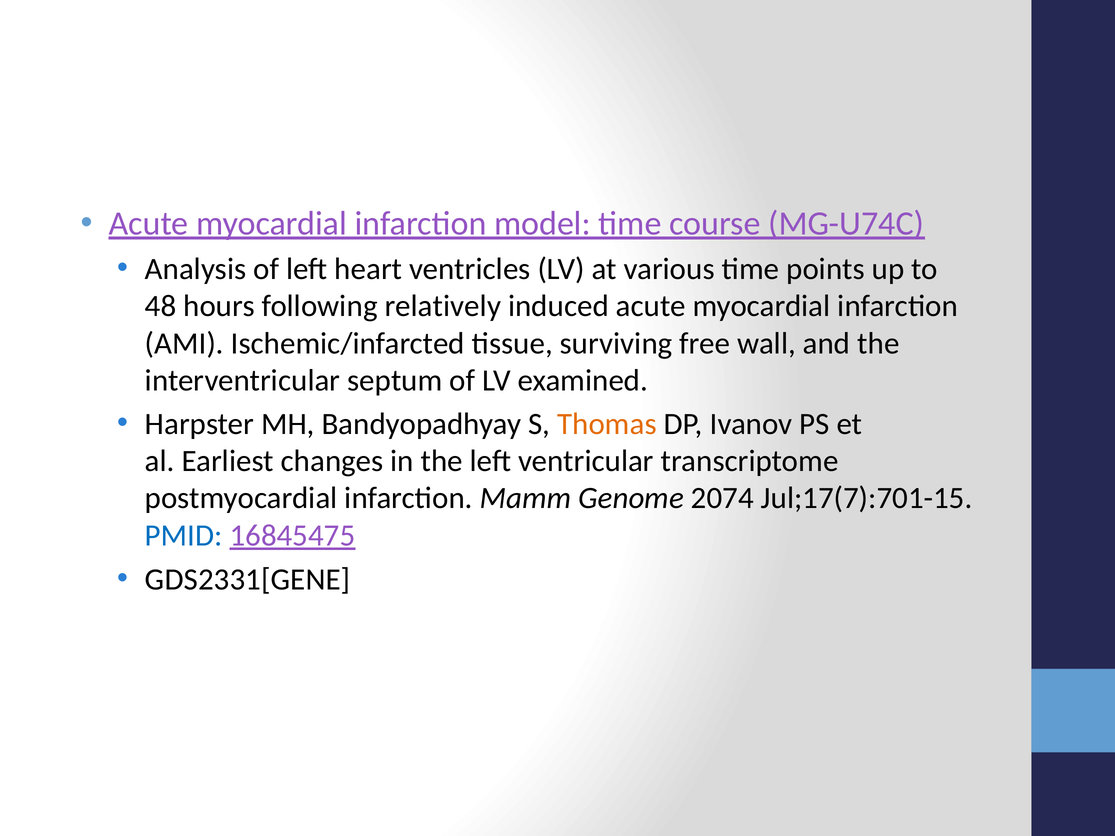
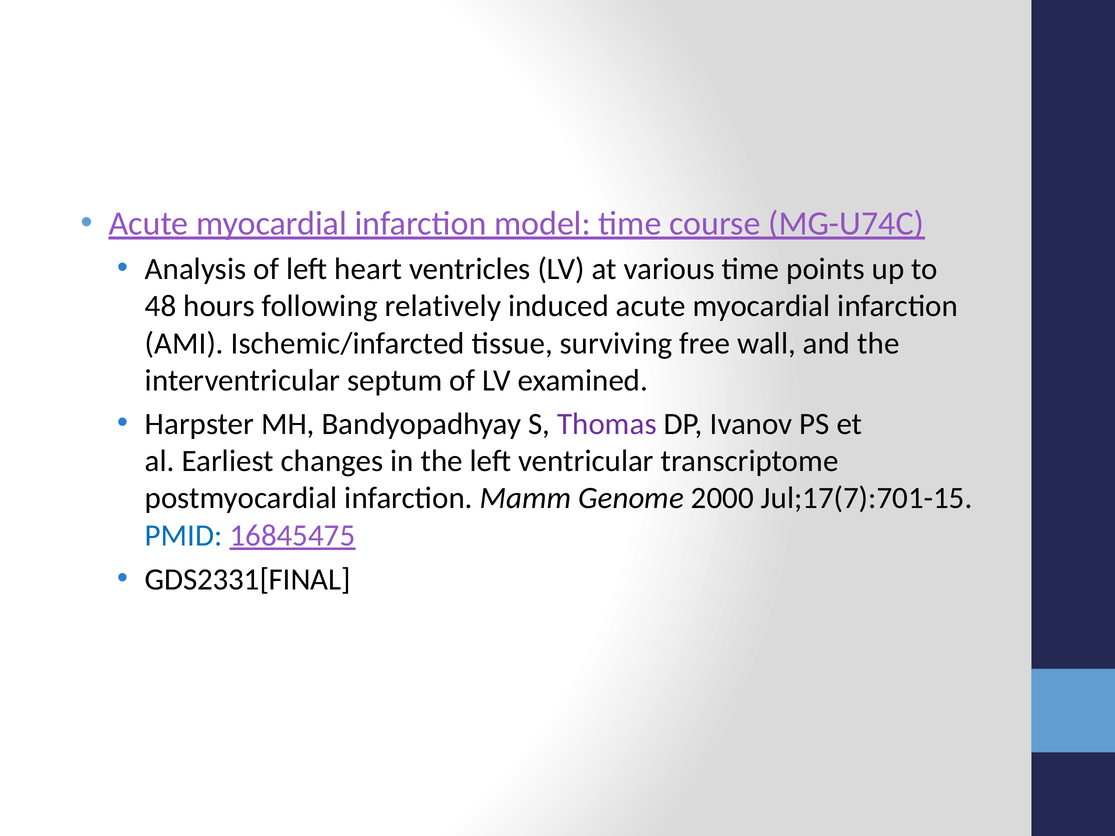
Thomas colour: orange -> purple (607, 424)
2074: 2074 -> 2000 (722, 498)
GDS2331[GENE: GDS2331[GENE -> GDS2331[FINAL (248, 580)
